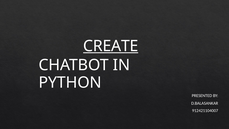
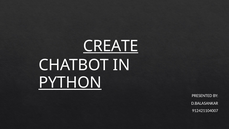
PYTHON underline: none -> present (70, 82)
